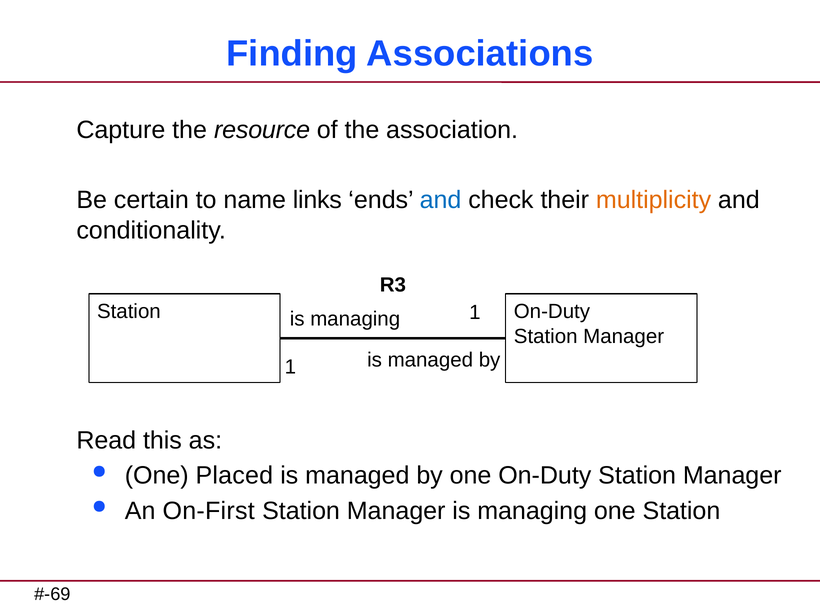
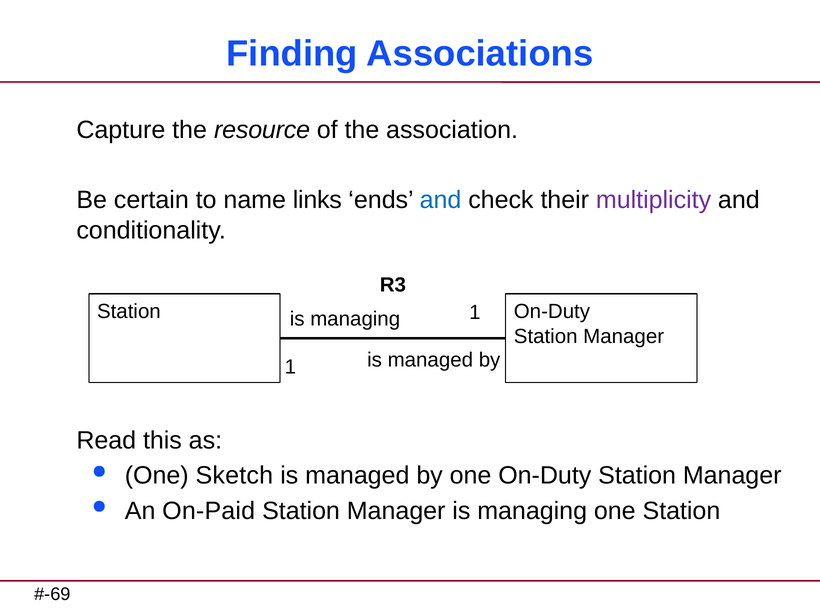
multiplicity colour: orange -> purple (654, 200)
Placed: Placed -> Sketch (234, 476)
On-First: On-First -> On-Paid (209, 511)
